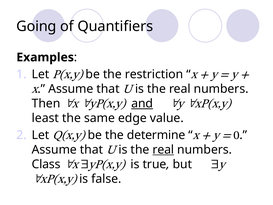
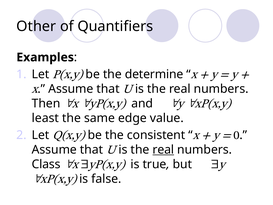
Going: Going -> Other (36, 26)
restriction: restriction -> determine (154, 74)
and underline: present -> none (142, 103)
determine: determine -> consistent (156, 135)
